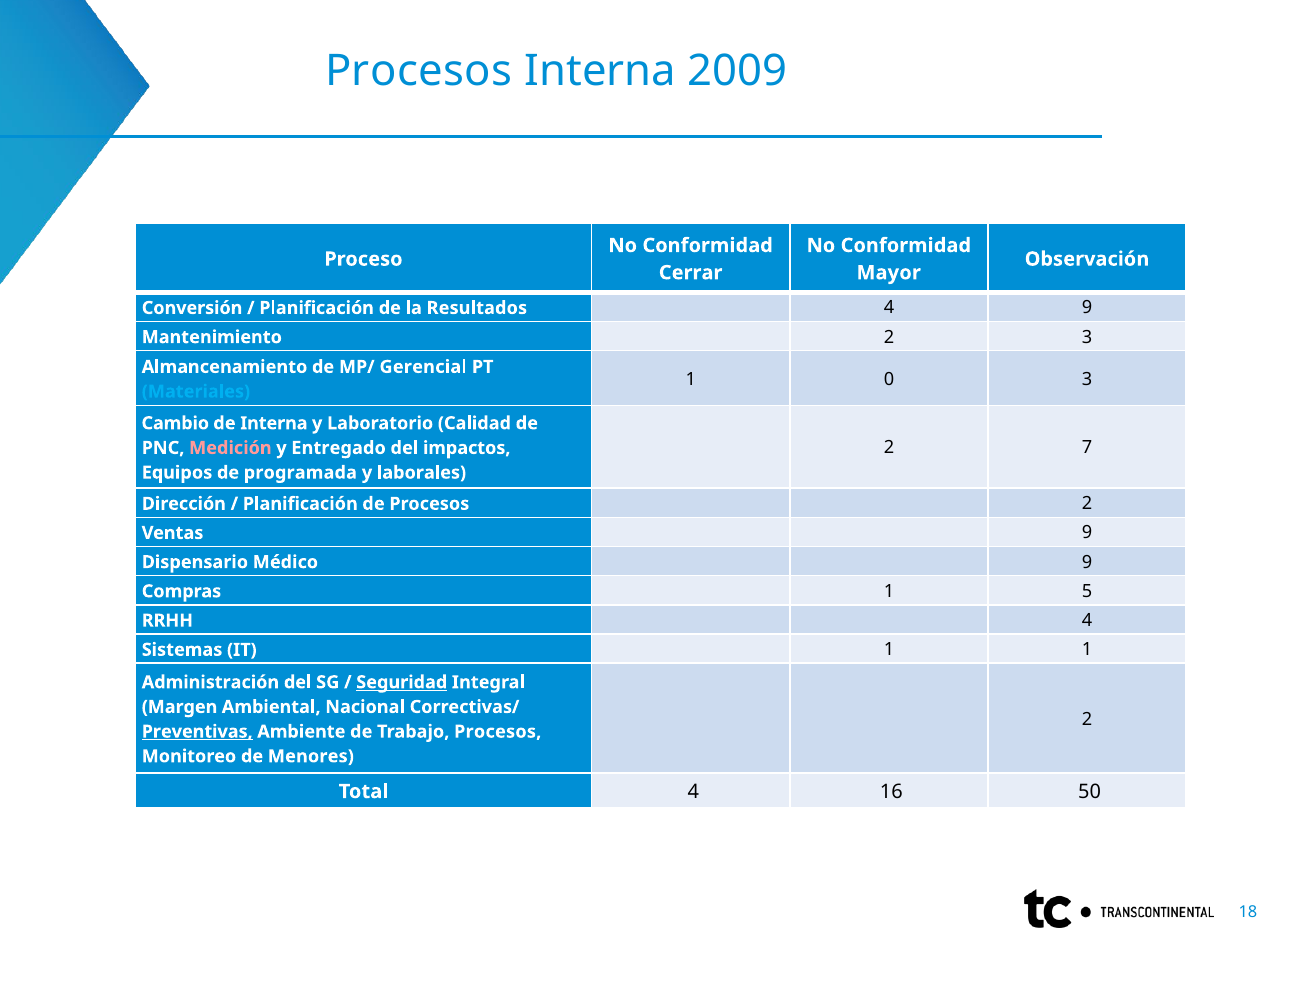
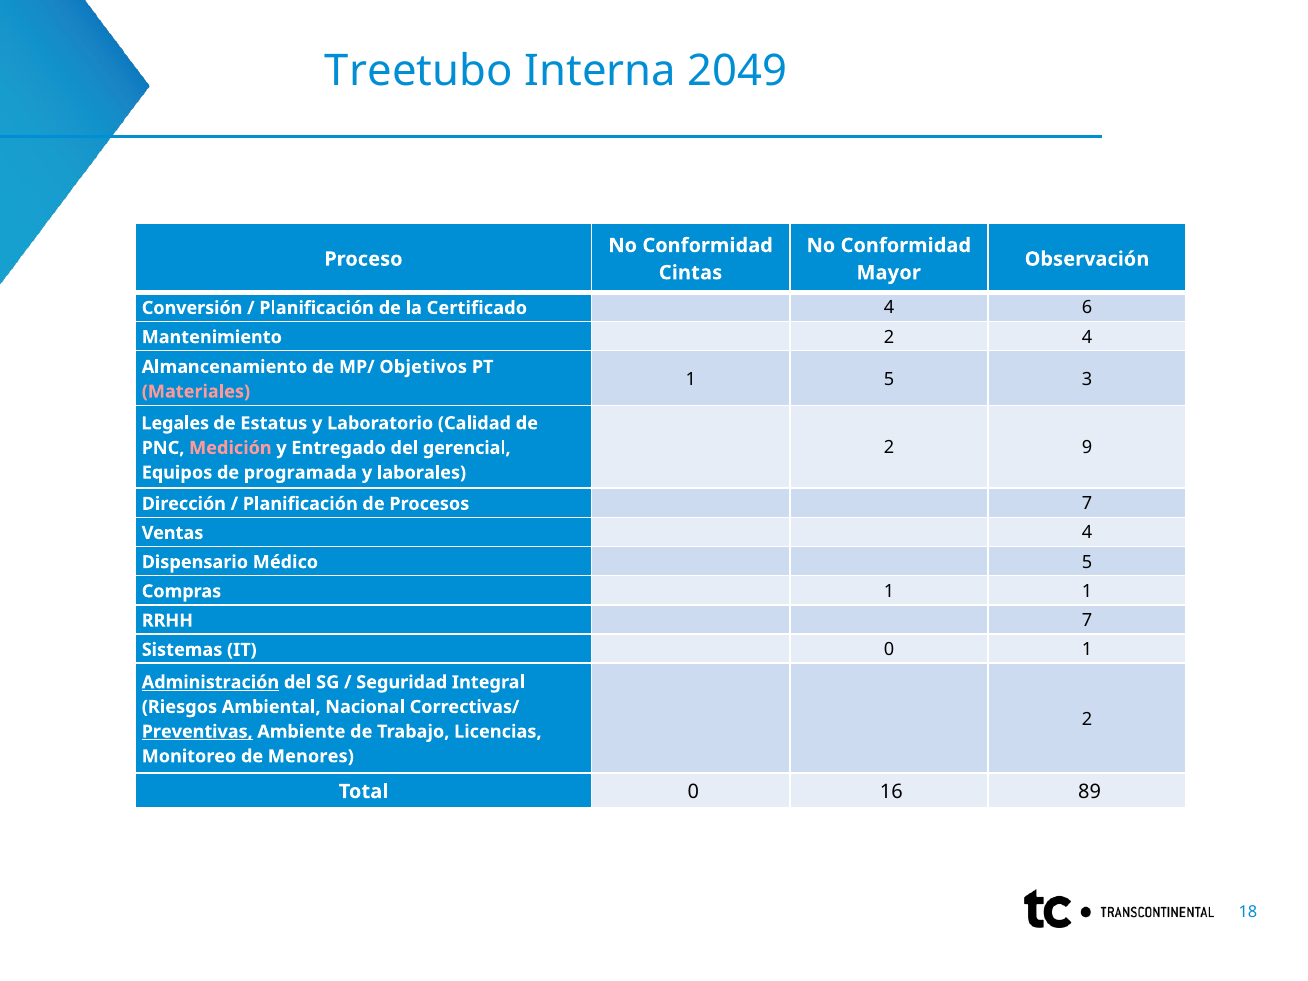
Procesos: Procesos -> Treetubo (419, 71)
2009: 2009 -> 2049 (737, 71)
Cerrar: Cerrar -> Cintas (690, 273)
Resultados: Resultados -> Certificado (477, 308)
4 9: 9 -> 6 (1087, 308)
2 3: 3 -> 4 (1087, 337)
Gerencial: Gerencial -> Objetivos (423, 367)
1 0: 0 -> 5 (889, 379)
Materiales colour: light blue -> pink (196, 392)
Cambio: Cambio -> Legales (175, 423)
de Interna: Interna -> Estatus (274, 423)
7: 7 -> 9 (1087, 448)
impactos: impactos -> gerencial (467, 448)
Procesos 2: 2 -> 7 (1087, 504)
Ventas 9: 9 -> 4 (1087, 533)
Médico 9: 9 -> 5 (1087, 562)
1 5: 5 -> 1 (1087, 591)
RRHH 4: 4 -> 7 (1087, 621)
IT 1: 1 -> 0 (889, 650)
Administración underline: none -> present (210, 682)
Seguridad underline: present -> none (402, 682)
Margen: Margen -> Riesgos (179, 707)
Trabajo Procesos: Procesos -> Licencias (498, 732)
Total 4: 4 -> 0 (693, 791)
50: 50 -> 89 (1090, 791)
